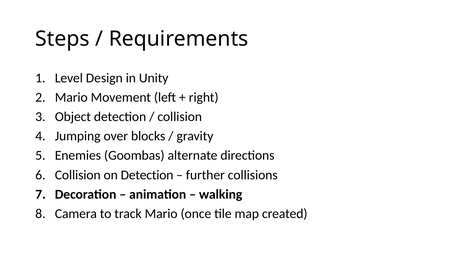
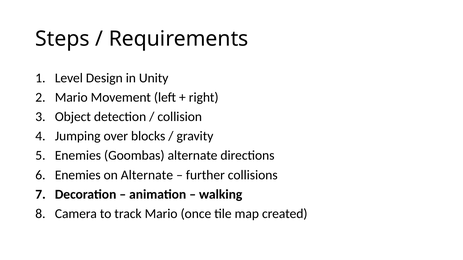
Collision: Collision -> Enemies (78, 175)
on Detection: Detection -> Alternate (147, 175)
